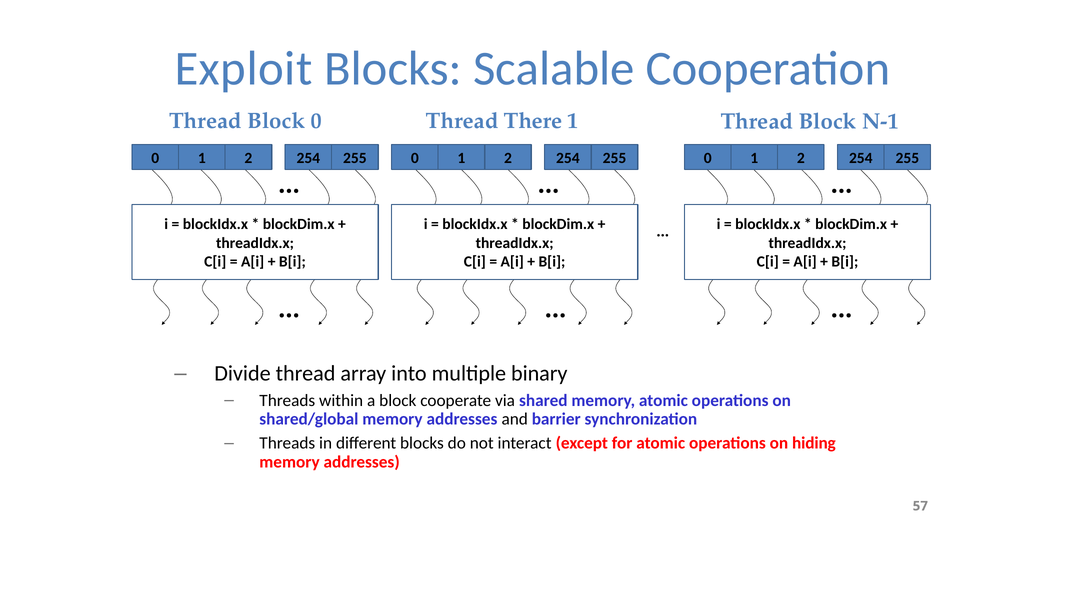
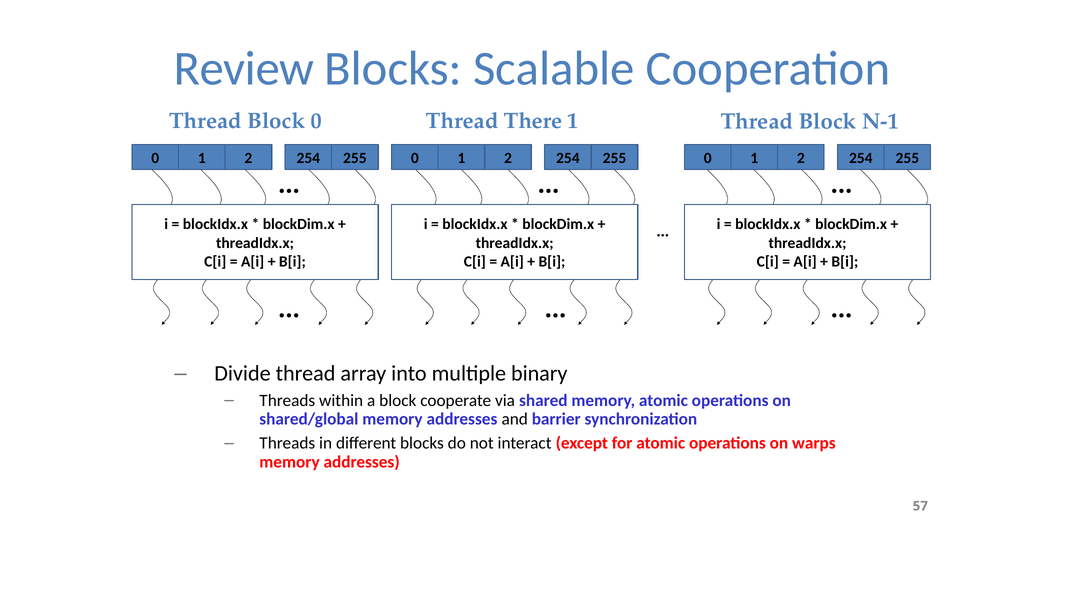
Exploit: Exploit -> Review (244, 68)
hiding: hiding -> warps (814, 443)
